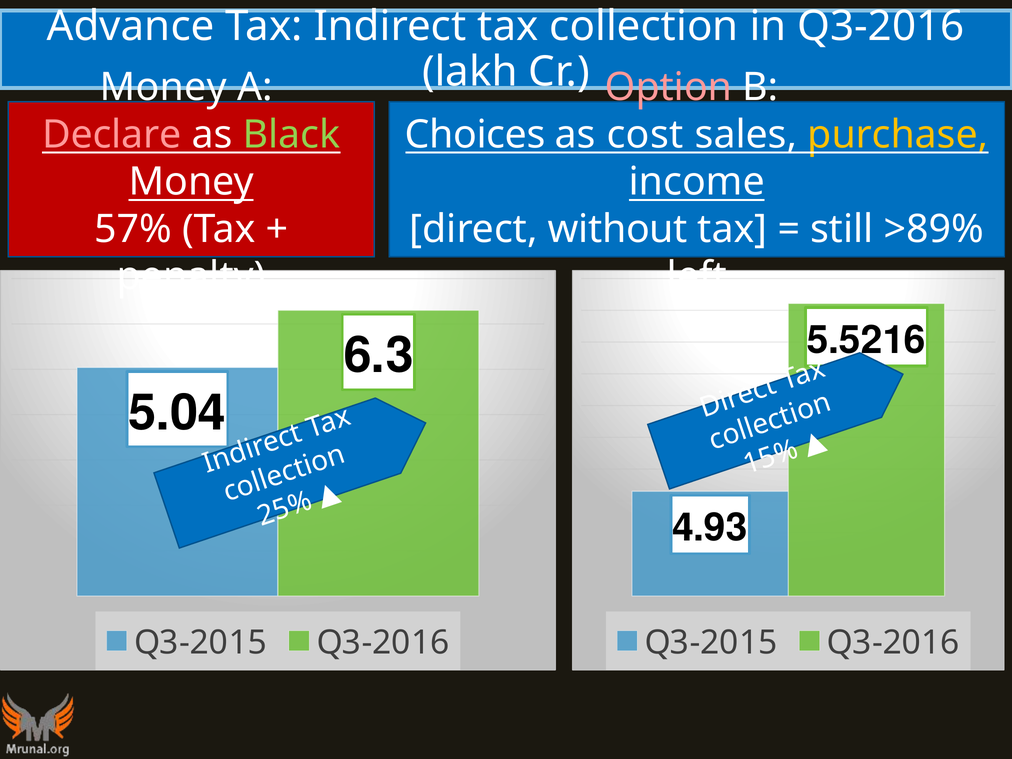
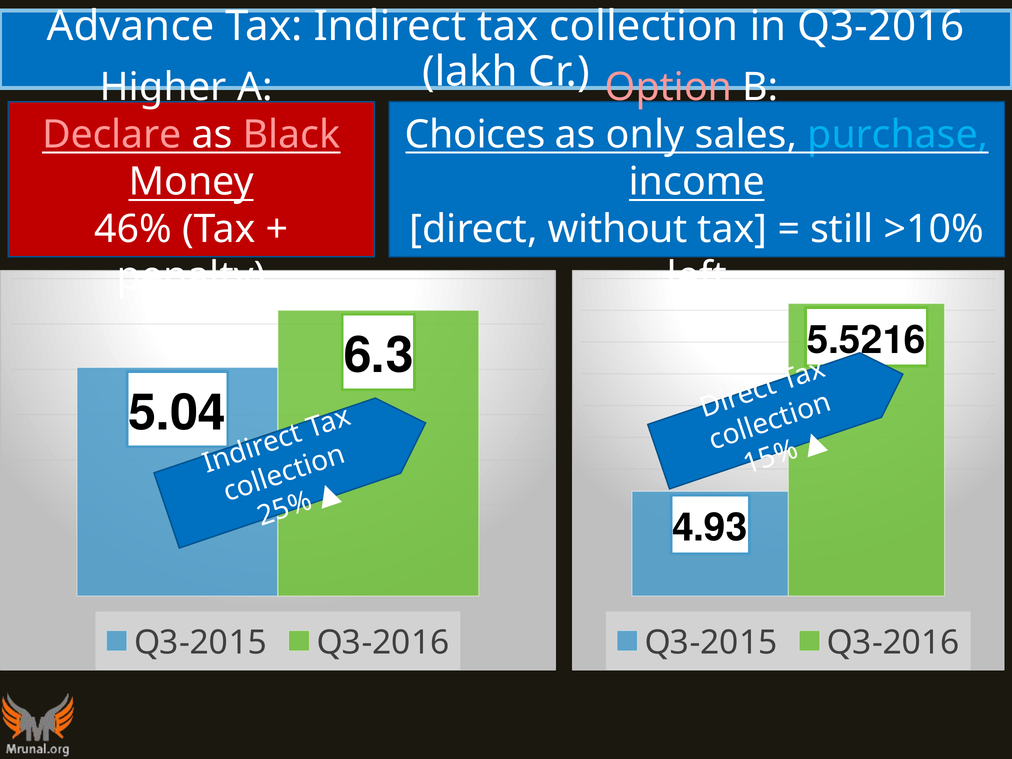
Money: Money -> Higher (163, 87)
Black colour: light green -> pink (291, 135)
cost: cost -> only (645, 135)
purchase colour: yellow -> light blue (898, 135)
57%: 57% -> 46% (133, 229)
>89%: >89% -> >10% (934, 229)
